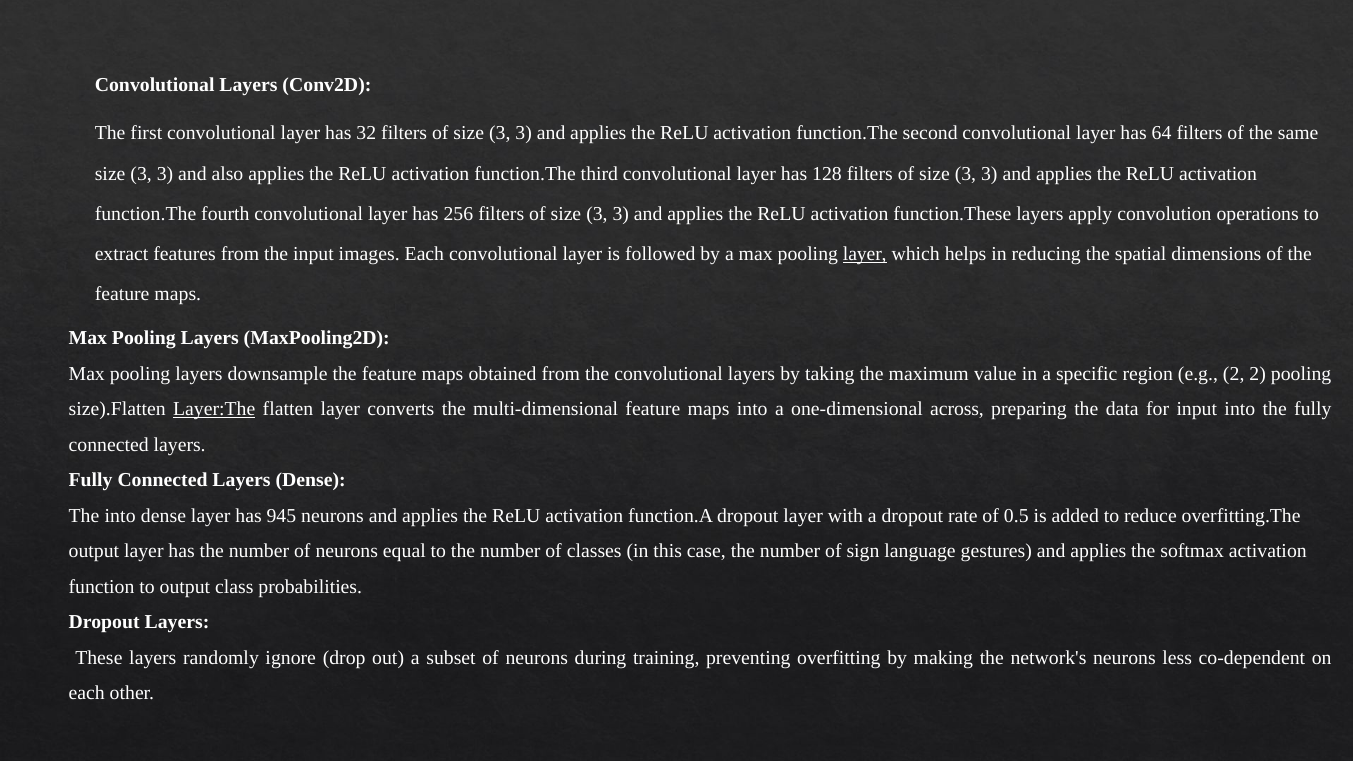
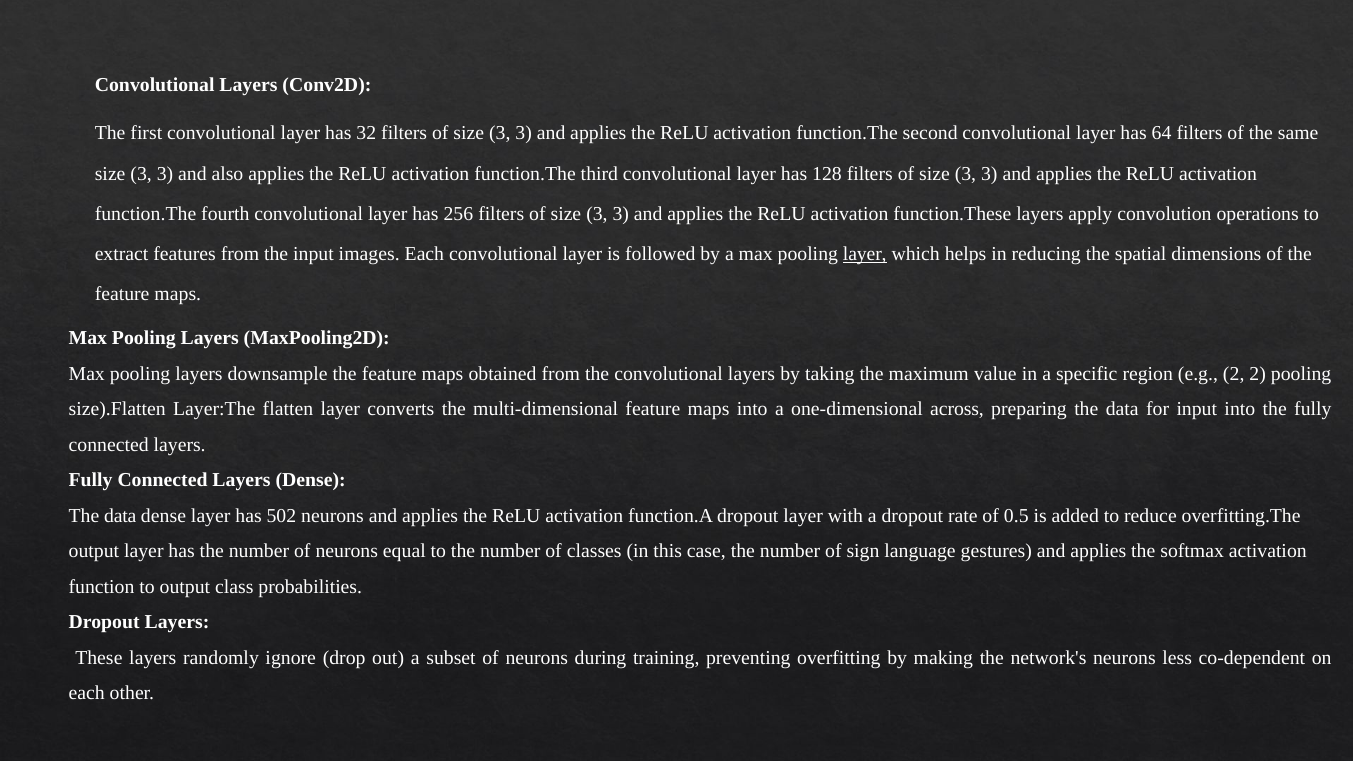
Layer:The underline: present -> none (214, 409)
into: into -> data (120, 516)
945: 945 -> 502 (281, 516)
